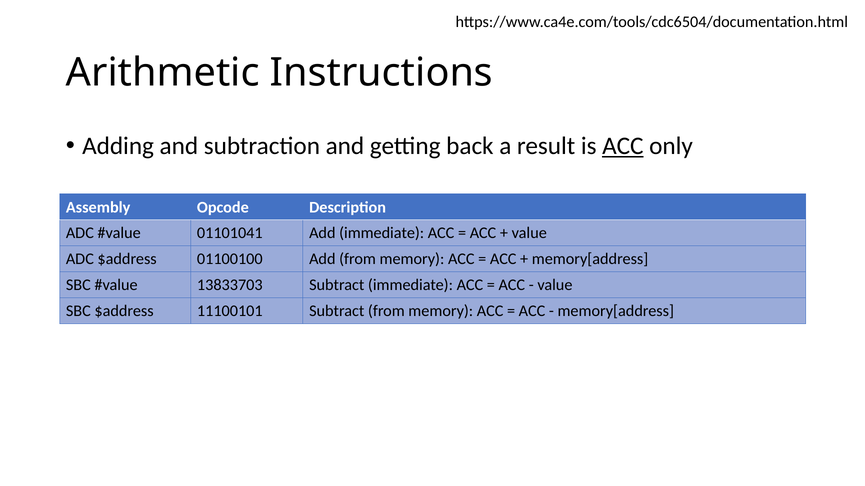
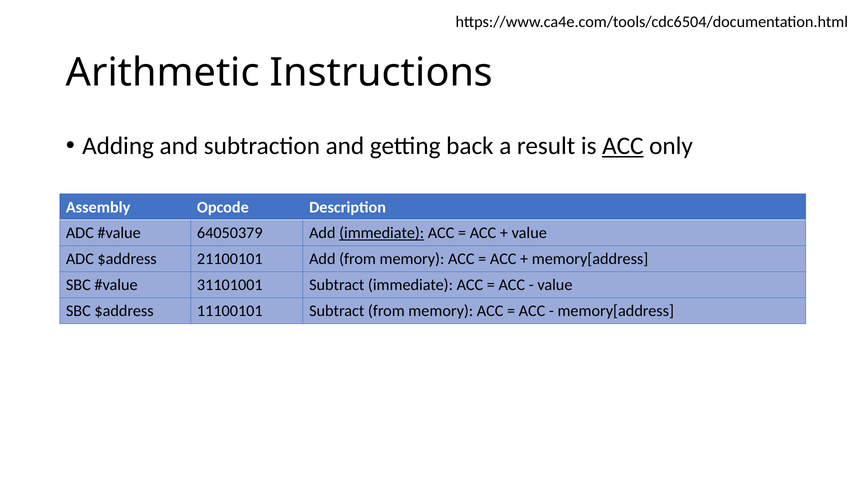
01101041: 01101041 -> 64050379 (230, 233)
immediate underline: none -> present (382, 233)
01100100: 01100100 -> 21100101 (230, 259)
13833703: 13833703 -> 31101001 (230, 285)
